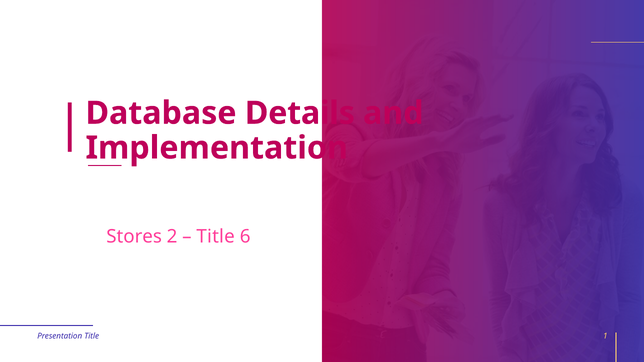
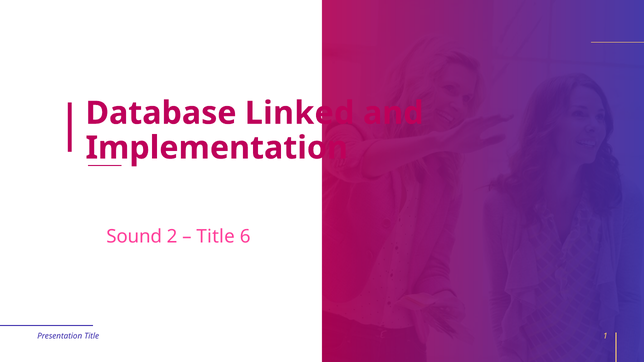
Details: Details -> Linked (300, 113)
Stores: Stores -> Sound (134, 237)
